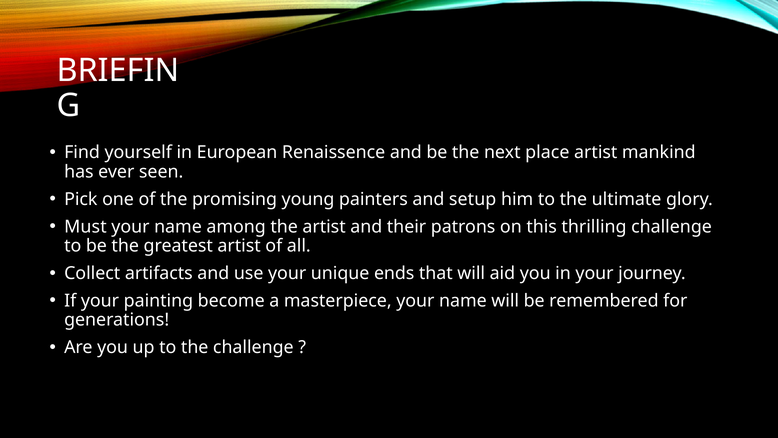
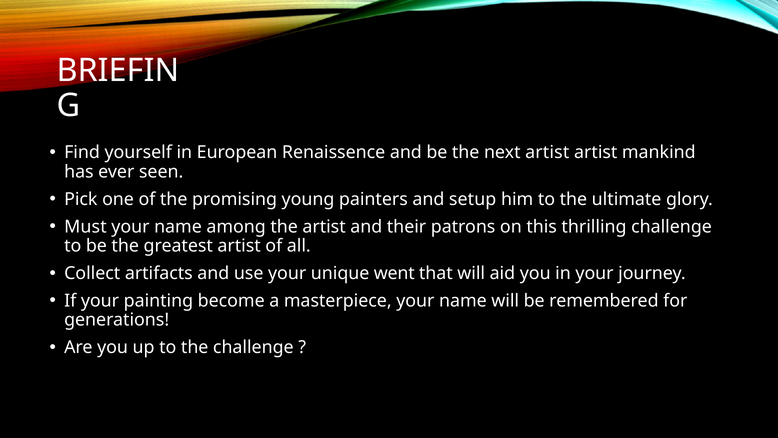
next place: place -> artist (547, 152)
ends: ends -> went (394, 273)
